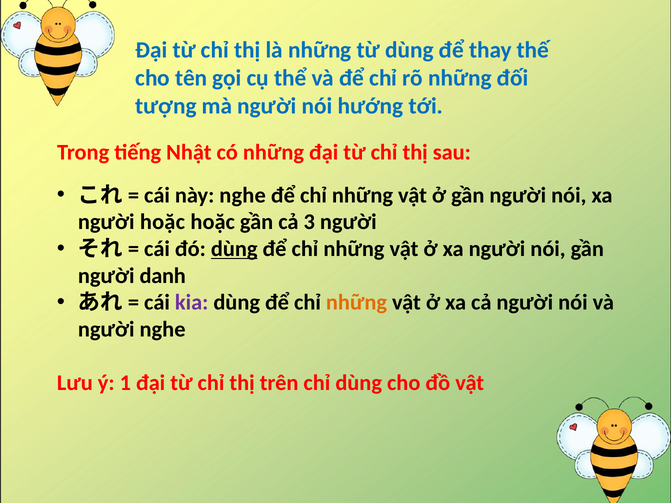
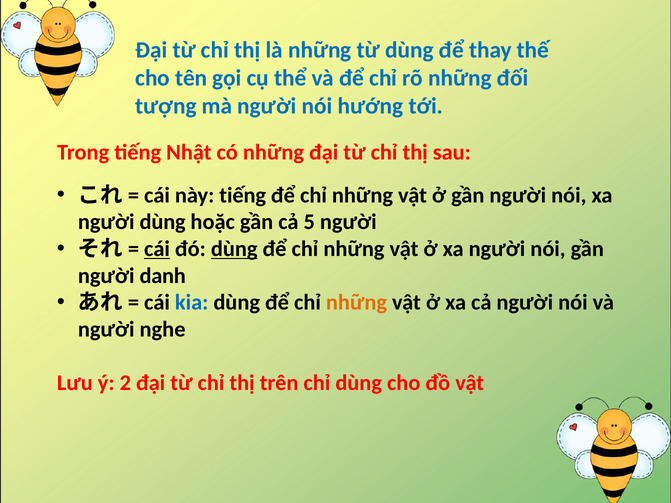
này nghe: nghe -> tiếng (243, 195)
người hoặc: hoặc -> dùng (163, 222)
3: 3 -> 5 (309, 222)
cái underline: none -> present (157, 249)
kia colour: purple -> blue (192, 303)
1: 1 -> 2 (125, 383)
